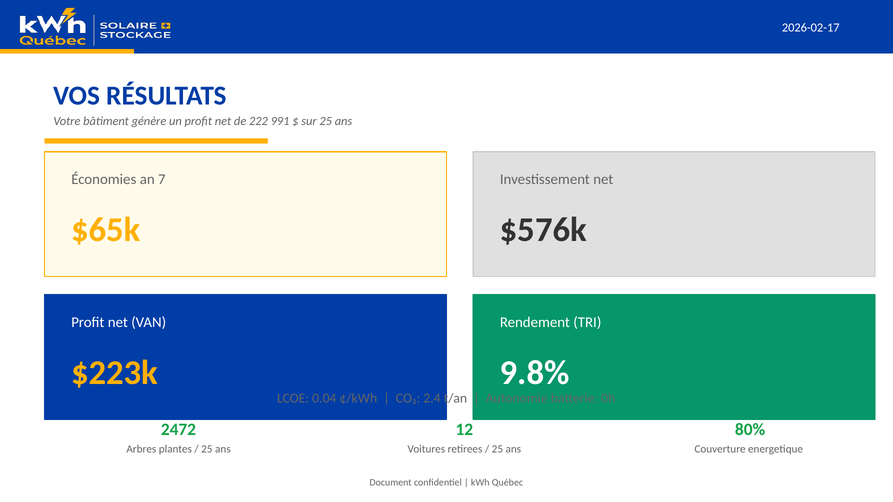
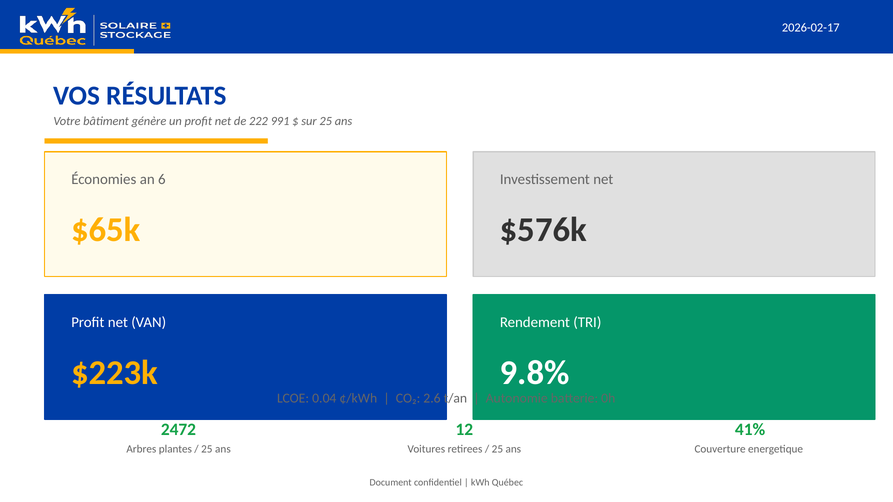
7: 7 -> 6 (162, 180)
2.4: 2.4 -> 2.6 (432, 398)
80%: 80% -> 41% (750, 430)
